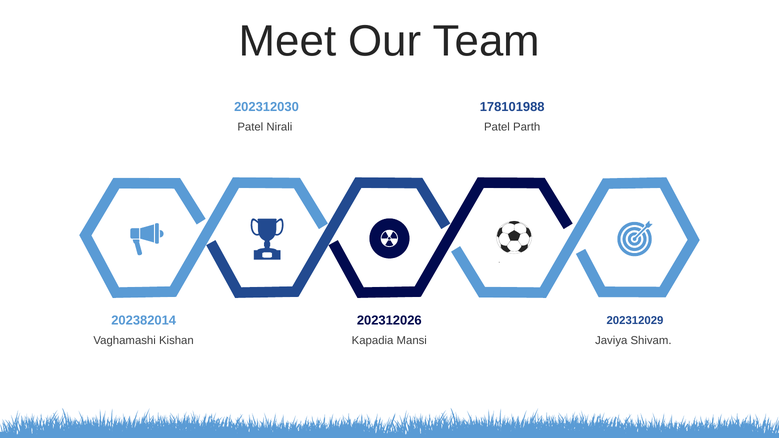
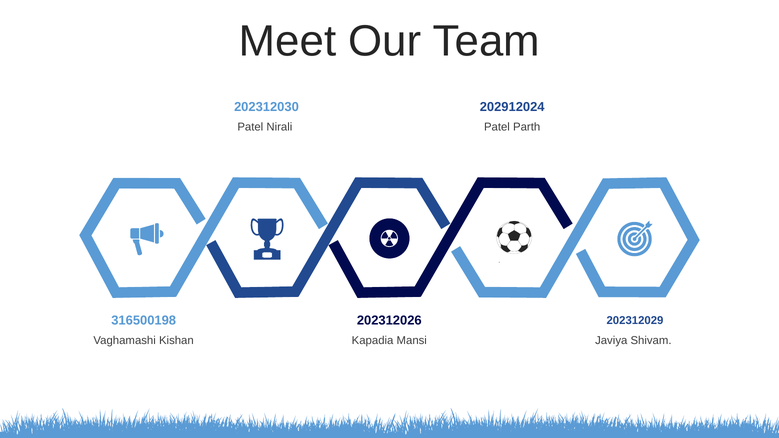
178101988: 178101988 -> 202912024 (512, 107)
202382014: 202382014 -> 316500198 (144, 321)
